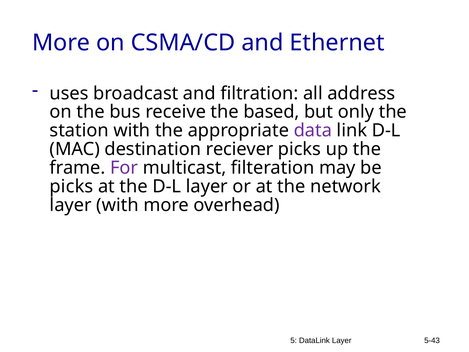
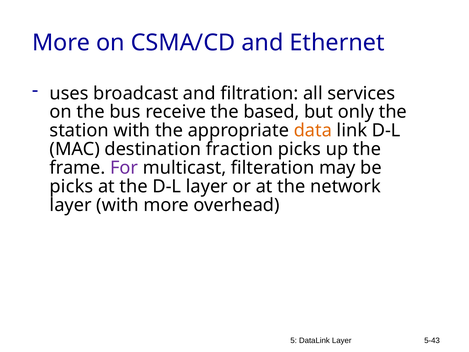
address: address -> services (361, 93)
data colour: purple -> orange (313, 131)
reciever: reciever -> fraction (239, 149)
